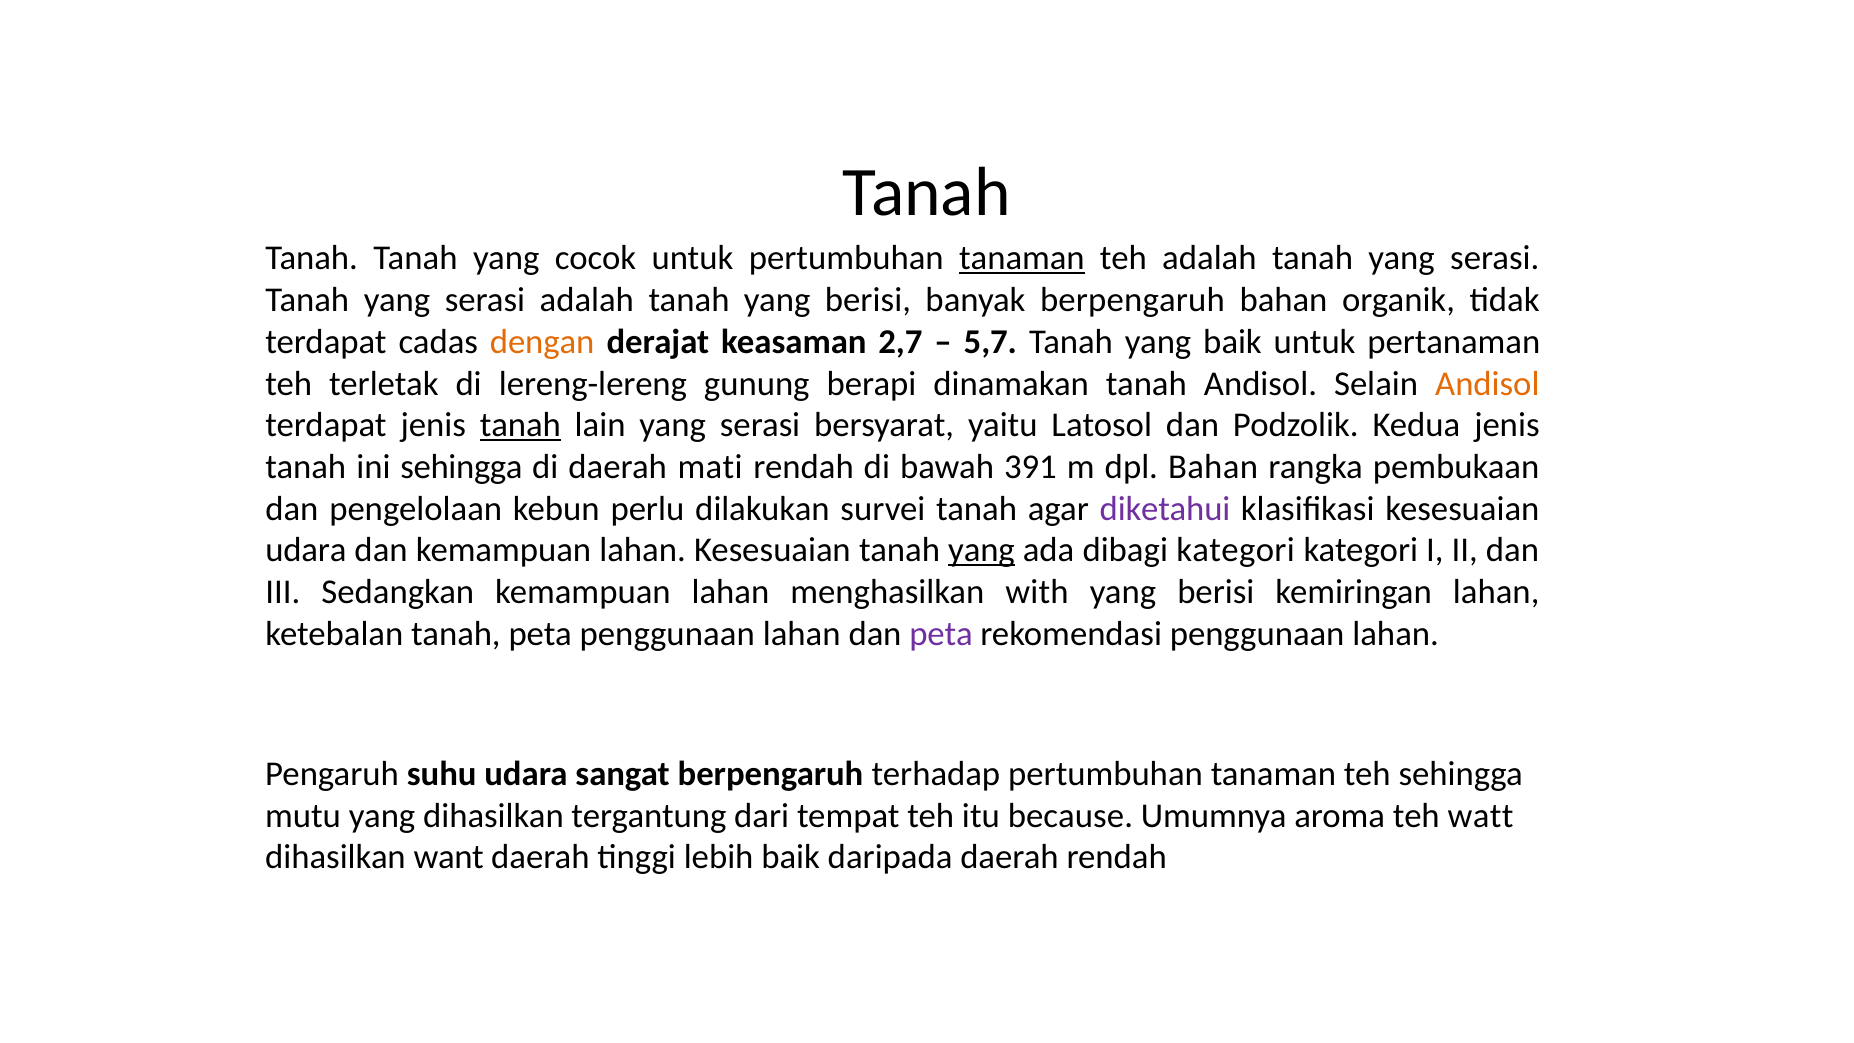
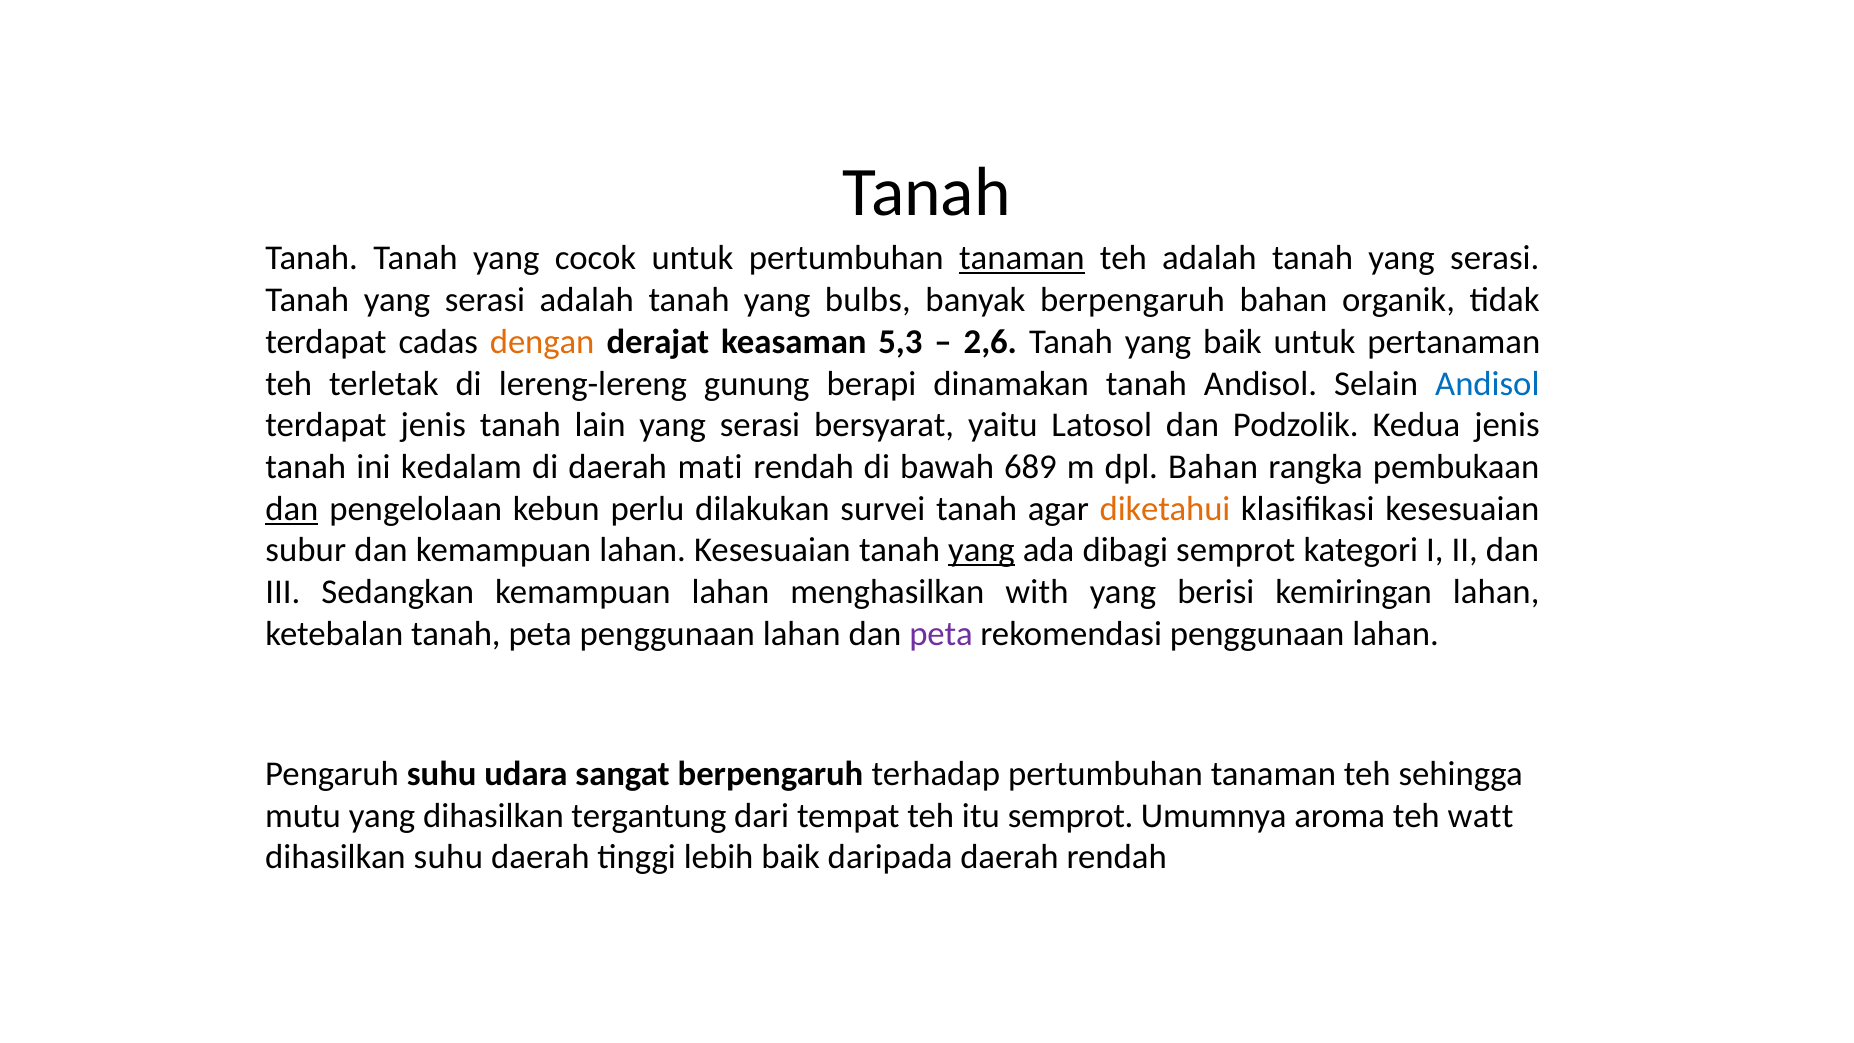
tanah yang berisi: berisi -> bulbs (868, 300)
2,7: 2,7 -> 5,3 (900, 342)
5,7: 5,7 -> 2,6 (990, 342)
Andisol colour: orange -> blue (1487, 384)
tanah underline: present -> none (520, 425)
ini sehingga: sehingga -> kedalam (461, 467)
391: 391 -> 689 (1030, 467)
dan underline: none -> present (292, 509)
diketahui colour: purple -> orange (1165, 509)
udara: udara -> subur (306, 550)
dibagi kategori: kategori -> semprot (1236, 550)
itu because: because -> semprot (1071, 815)
dihasilkan want: want -> suhu (448, 857)
